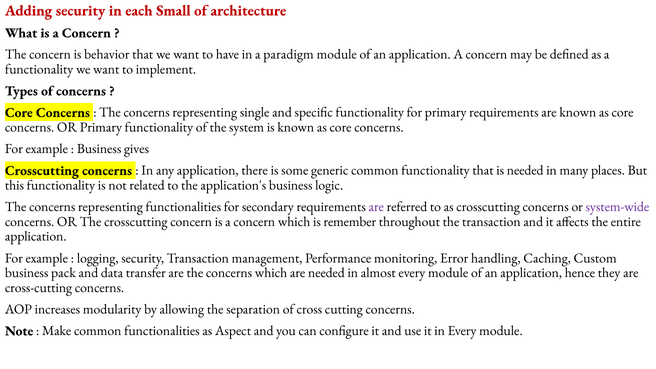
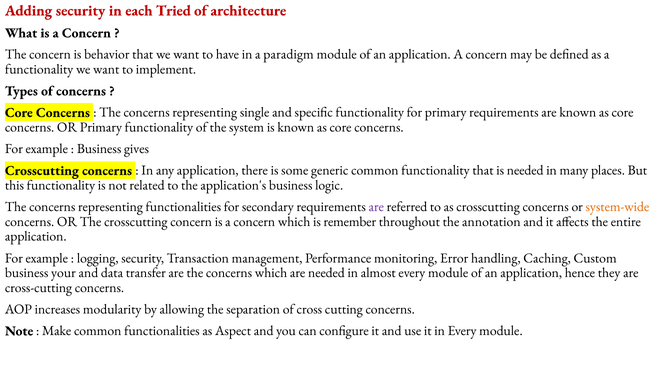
Small: Small -> Tried (173, 10)
system-wide colour: purple -> orange (617, 207)
the transaction: transaction -> annotation (491, 222)
pack: pack -> your (63, 273)
